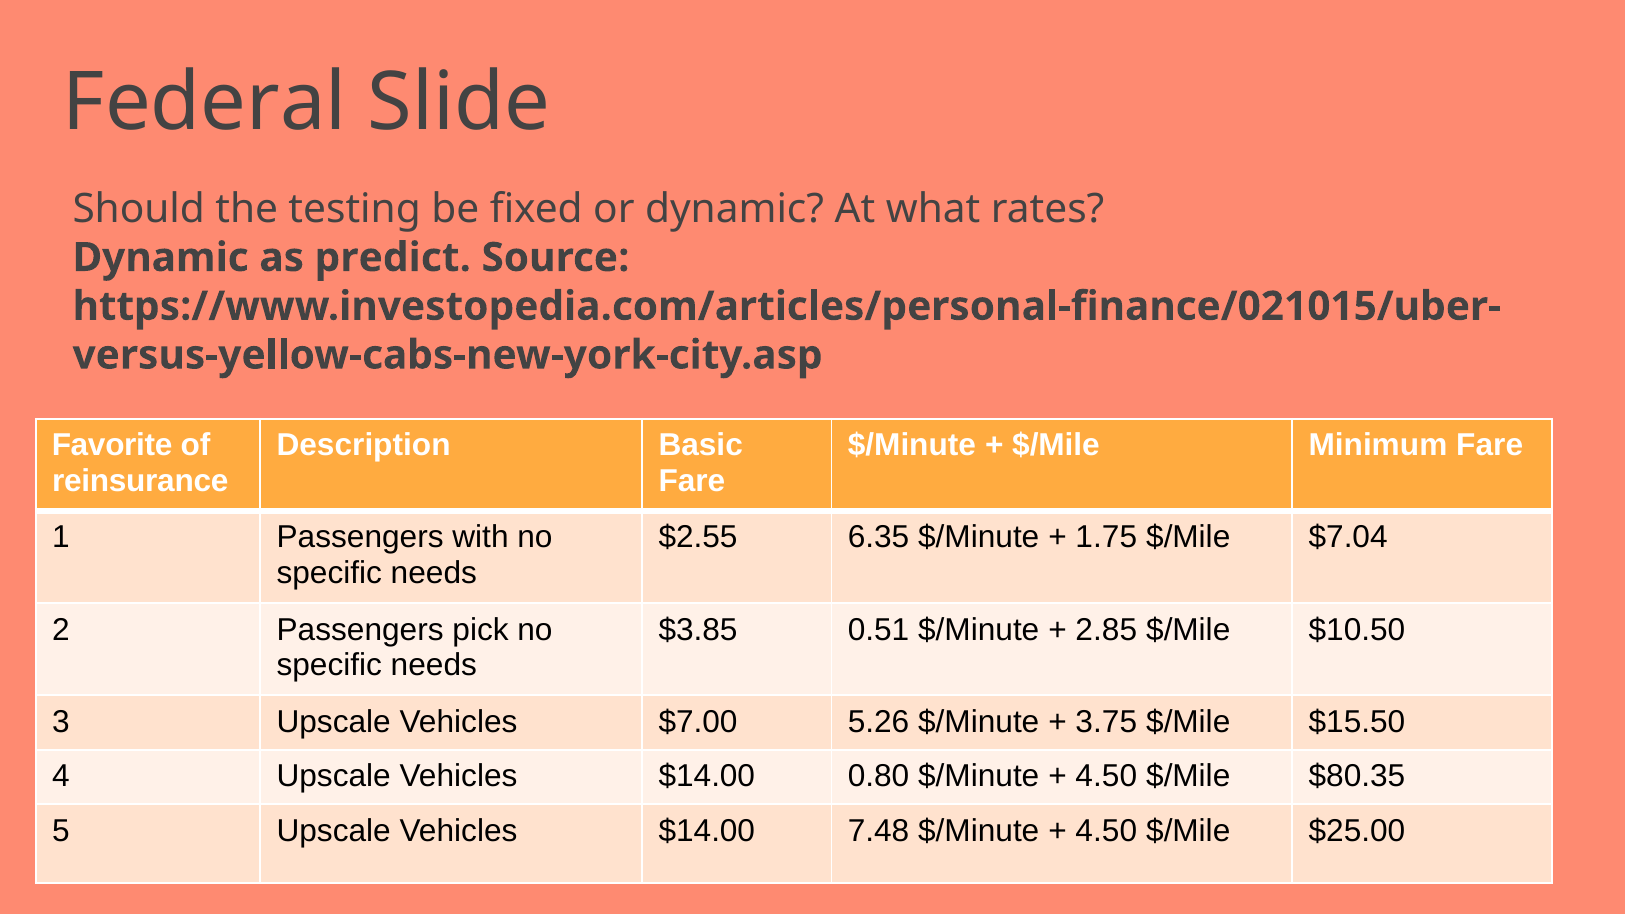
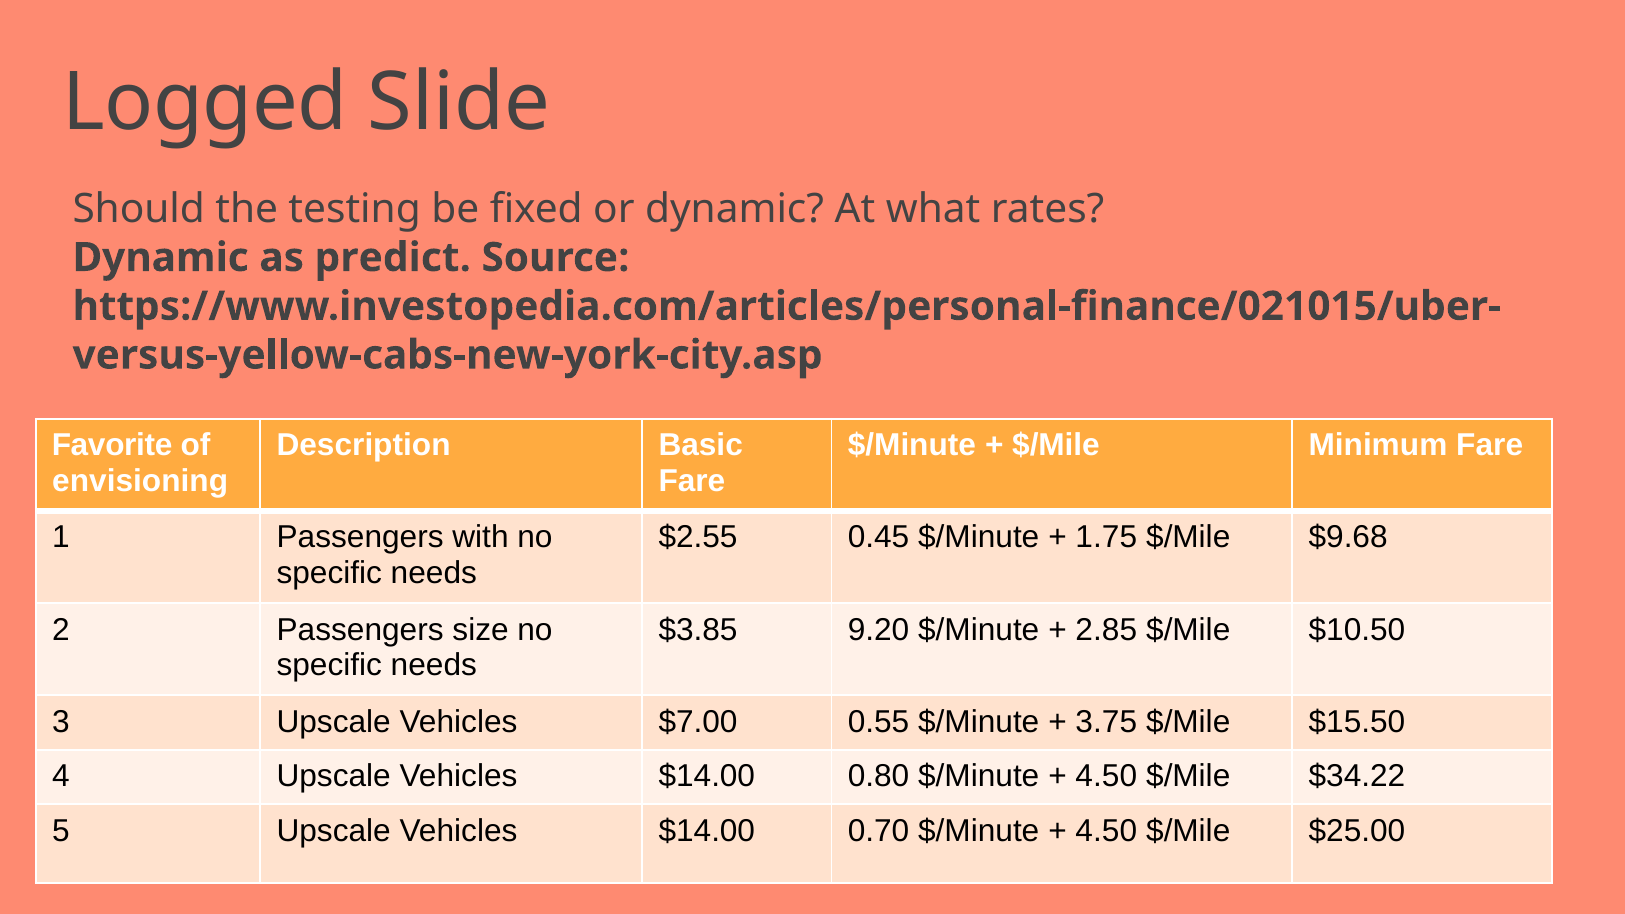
Federal: Federal -> Logged (205, 102)
reinsurance: reinsurance -> envisioning (140, 481)
6.35: 6.35 -> 0.45 (878, 538)
$7.04: $7.04 -> $9.68 (1348, 538)
pick: pick -> size (481, 630)
0.51: 0.51 -> 9.20 (878, 630)
5.26: 5.26 -> 0.55 (878, 722)
$80.35: $80.35 -> $34.22 (1357, 776)
7.48: 7.48 -> 0.70 (878, 831)
